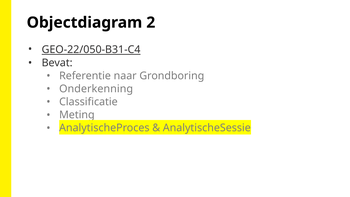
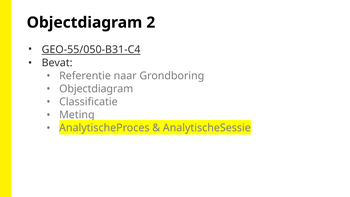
GEO-22/050-B31-C4: GEO-22/050-B31-C4 -> GEO-55/050-B31-C4 (91, 50)
Onderkenning: Onderkenning -> Objectdiagram (96, 89)
